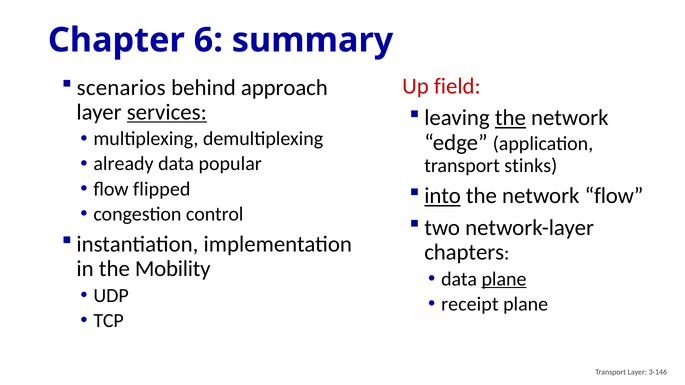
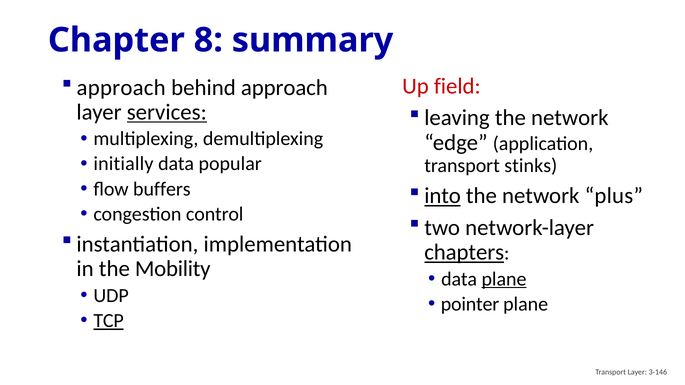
6: 6 -> 8 (208, 40)
scenarios: scenarios -> approach (121, 88)
the underline: present -> none (510, 118)
already: already -> initially (123, 164)
flipped: flipped -> buffers (162, 189)
network flow: flow -> plus (614, 196)
chapters underline: none -> present (464, 252)
receipt: receipt -> pointer (470, 304)
TCP underline: none -> present (109, 321)
